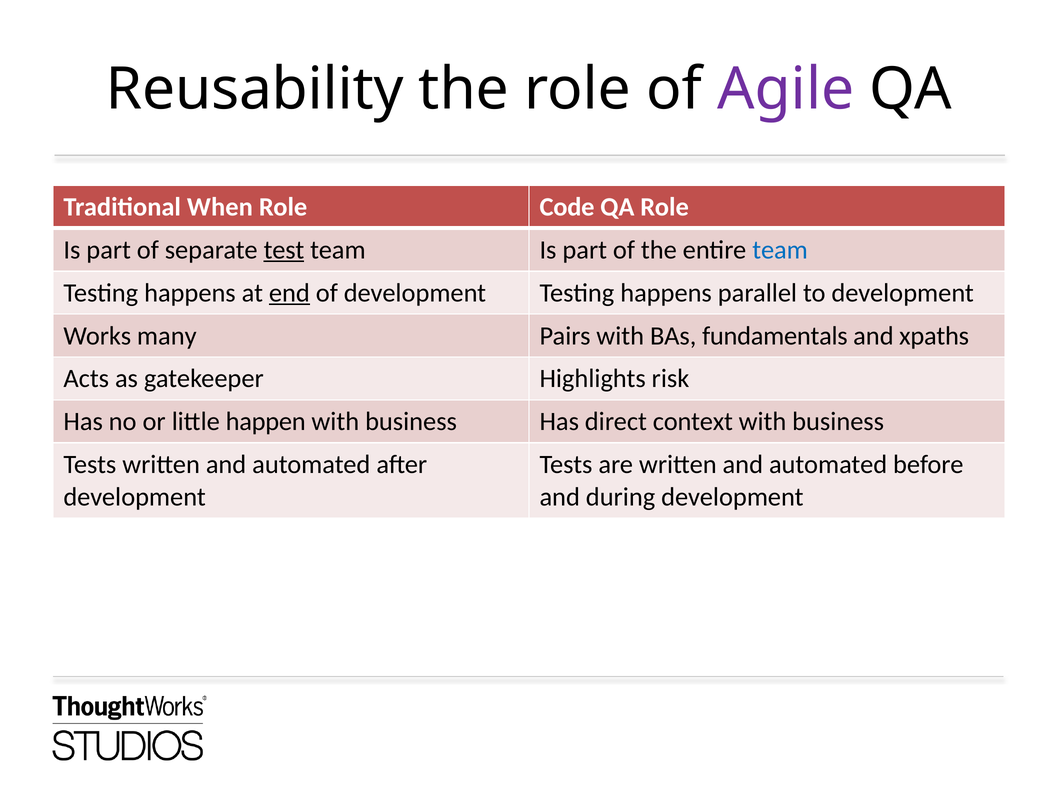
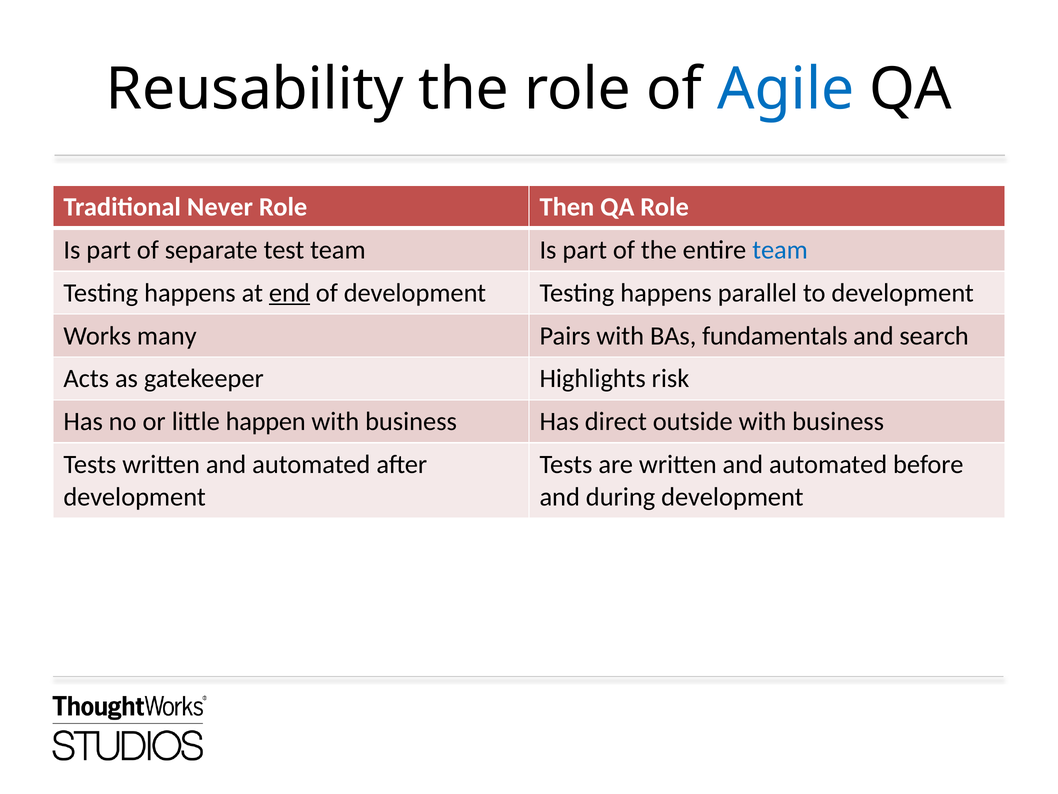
Agile colour: purple -> blue (786, 89)
When: When -> Never (220, 207)
Code: Code -> Then (567, 207)
test underline: present -> none (284, 250)
xpaths: xpaths -> search (934, 336)
context: context -> outside (693, 421)
